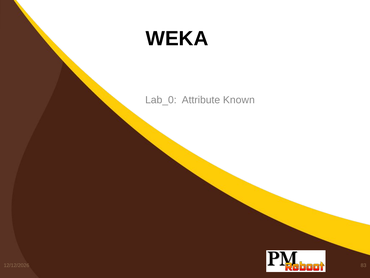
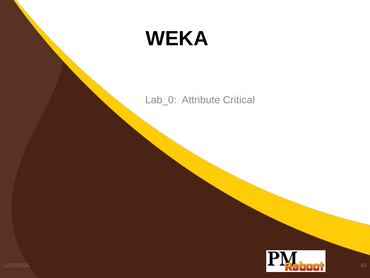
Known: Known -> Critical (239, 100)
